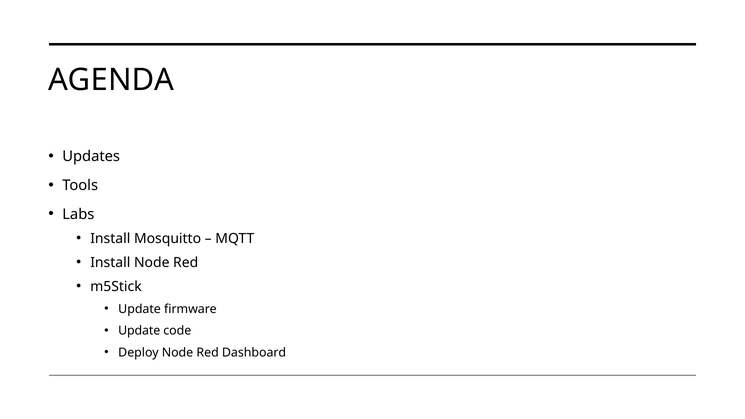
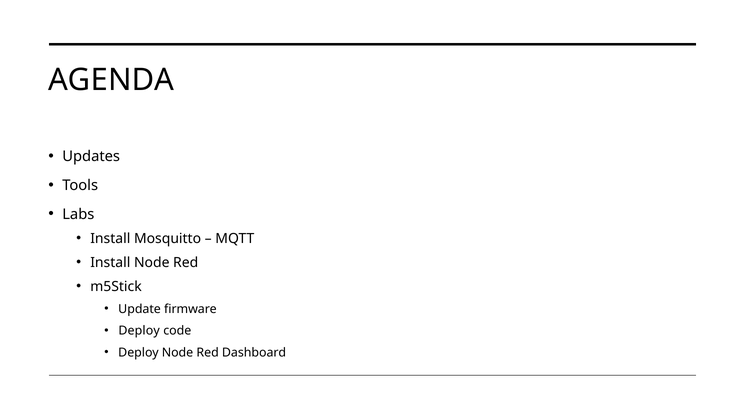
Update: Update -> Deploy (139, 331)
